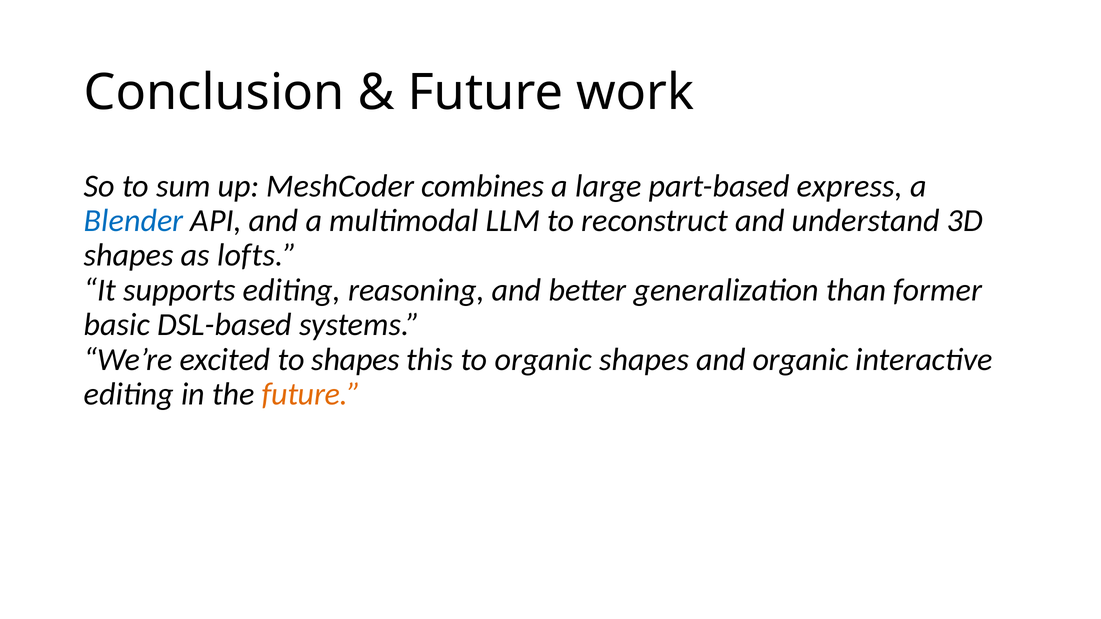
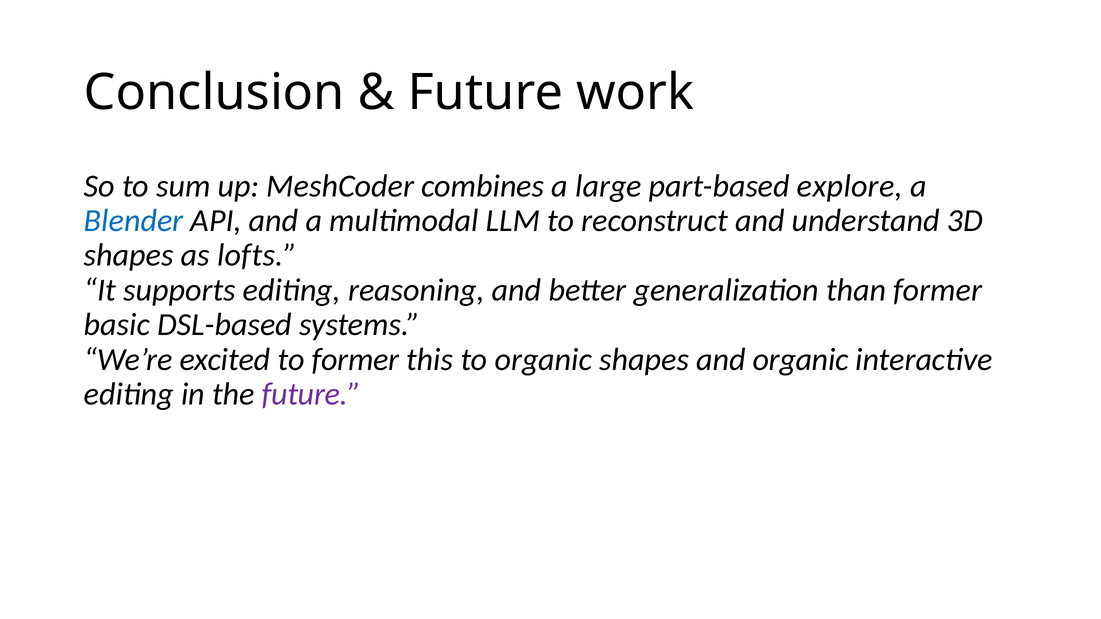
express: express -> explore (850, 186)
to shapes: shapes -> former (356, 360)
future colour: orange -> purple (311, 394)
